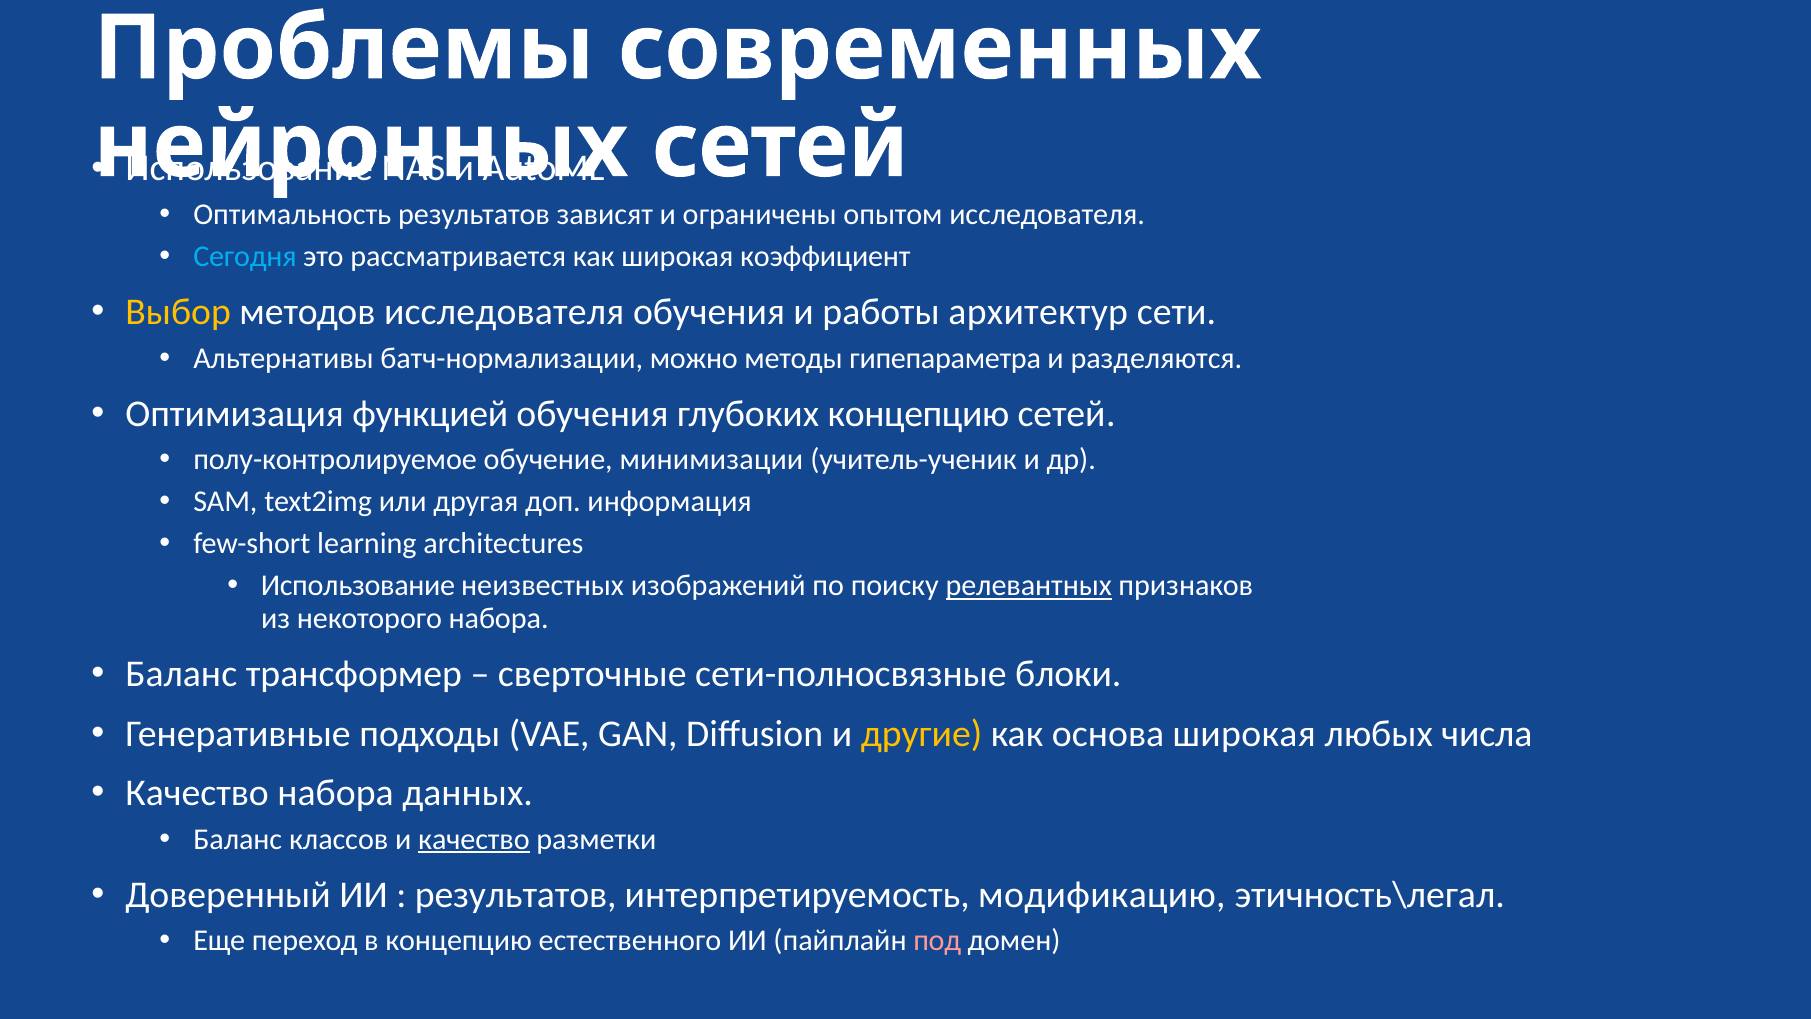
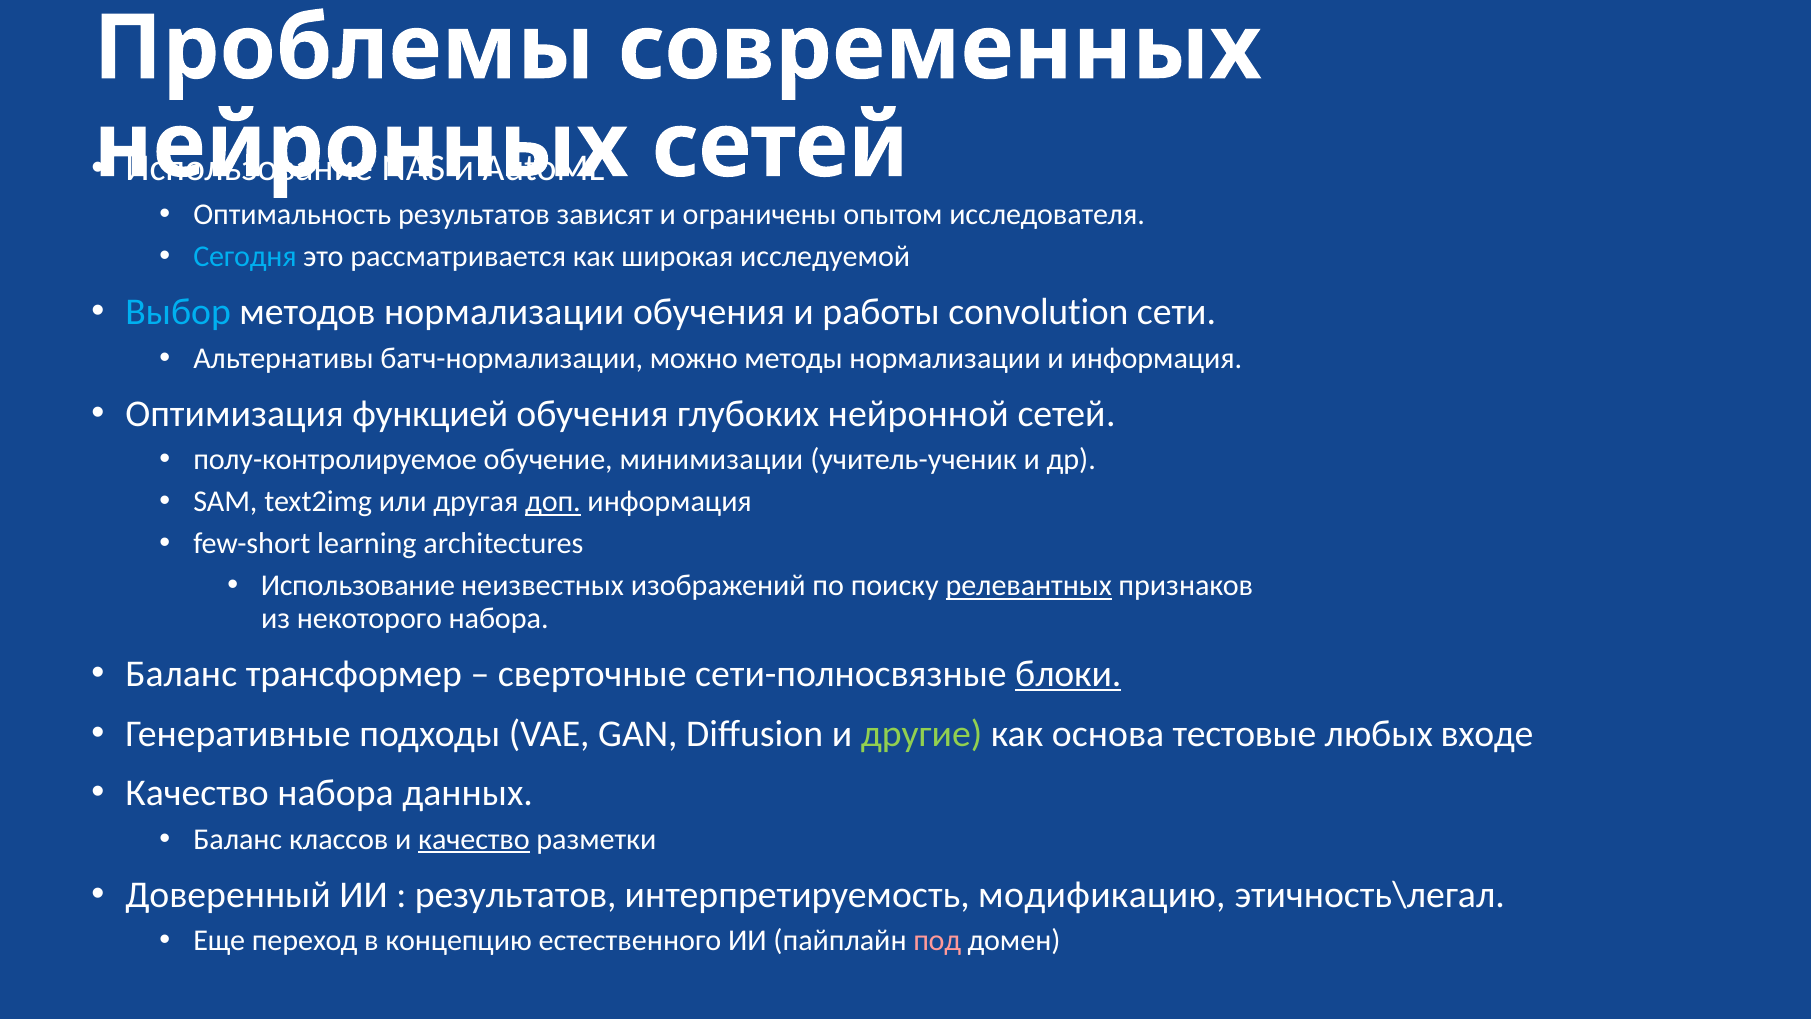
коэффициент: коэффициент -> исследуемой (825, 257)
Выбор colour: yellow -> light blue (178, 312)
методов исследователя: исследователя -> нормализации (504, 312)
архитектур: архитектур -> convolution (1038, 312)
методы гипепараметра: гипепараметра -> нормализации (945, 358)
и разделяются: разделяются -> информация (1156, 358)
глубоких концепцию: концепцию -> нейронной (918, 414)
доп underline: none -> present (553, 502)
блоки underline: none -> present (1068, 674)
другие colour: yellow -> light green (922, 733)
основа широкая: широкая -> тестовые (1244, 733)
числа: числа -> входе (1487, 733)
